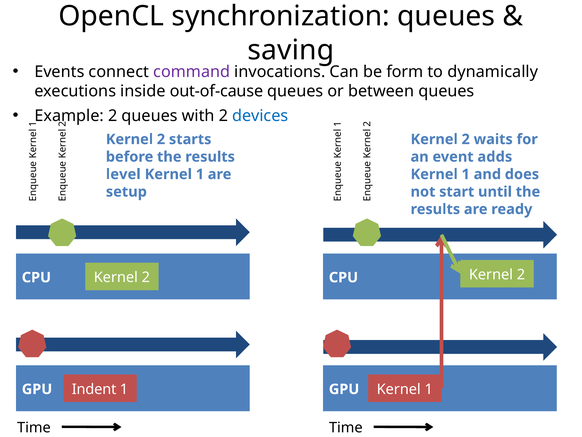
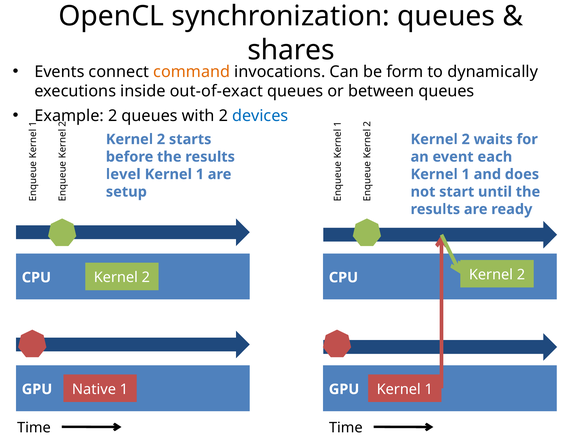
saving: saving -> shares (291, 50)
command colour: purple -> orange (192, 72)
out-of-cause: out-of-cause -> out-of-exact (216, 91)
adds: adds -> each (495, 157)
Indent: Indent -> Native (94, 389)
